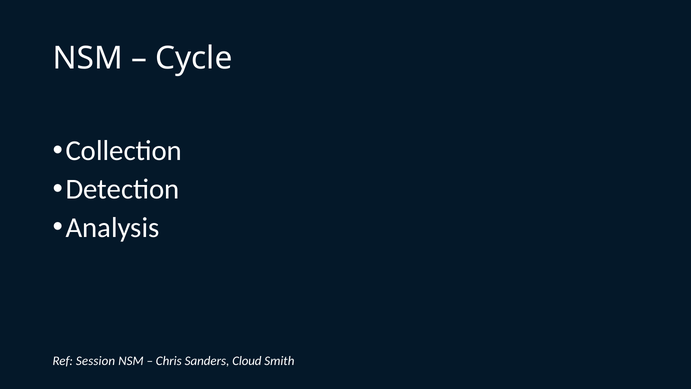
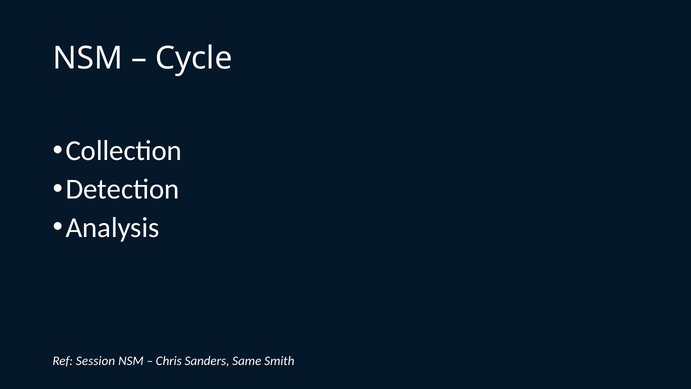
Cloud: Cloud -> Same (247, 361)
